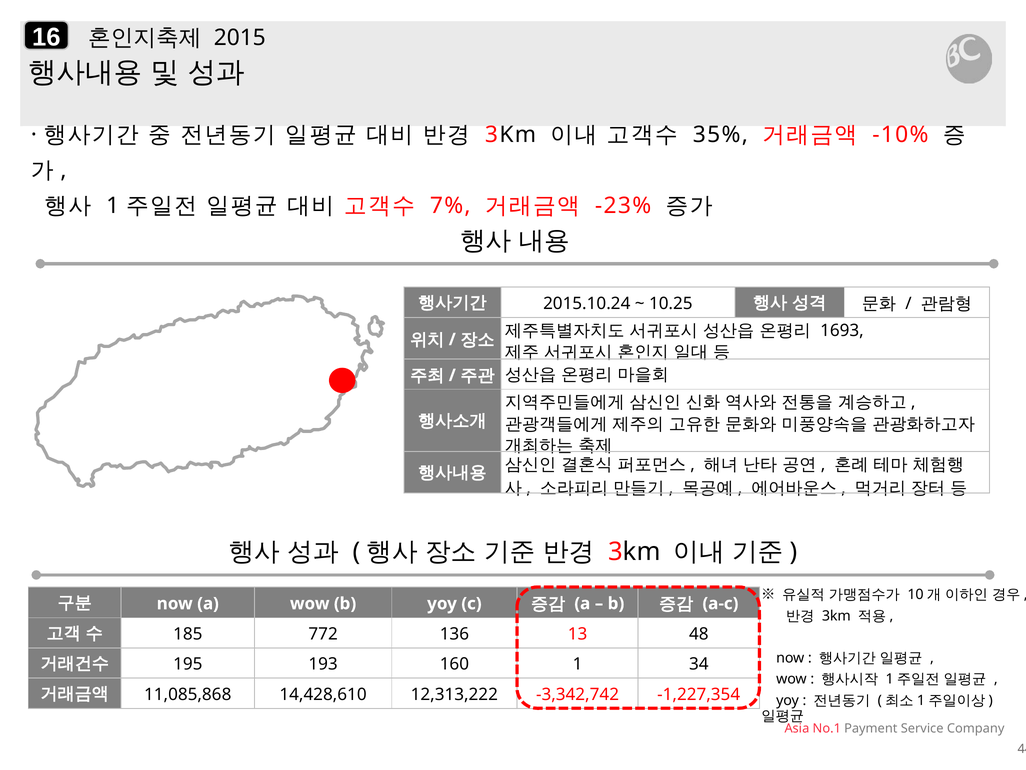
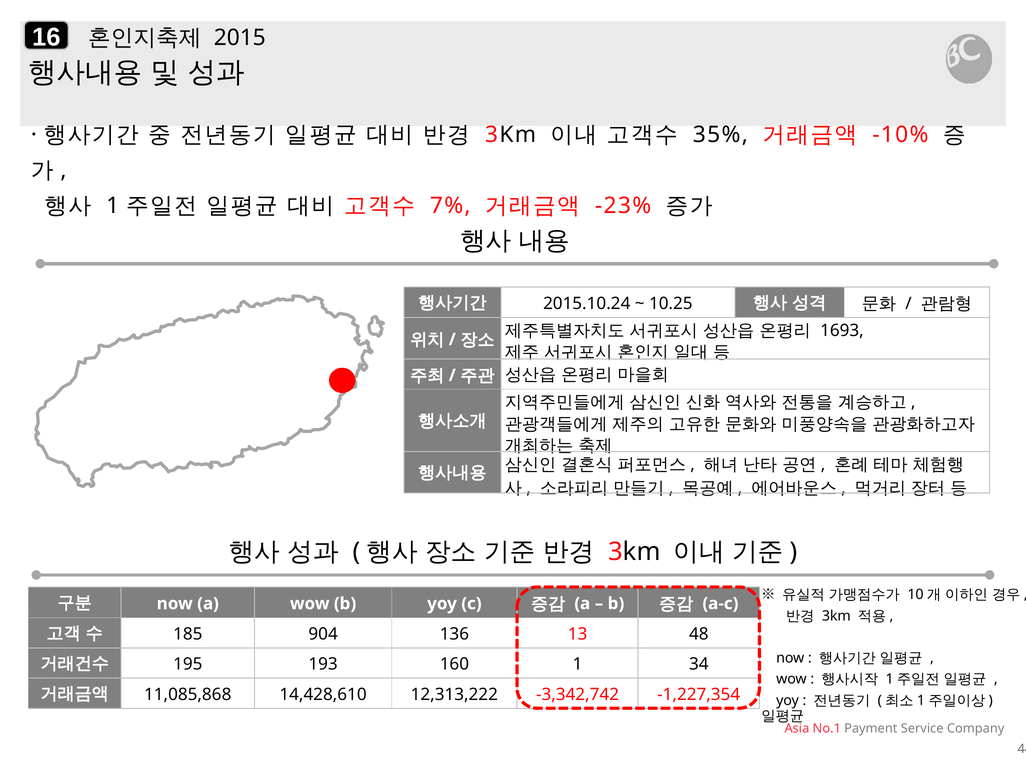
772: 772 -> 904 (323, 634)
